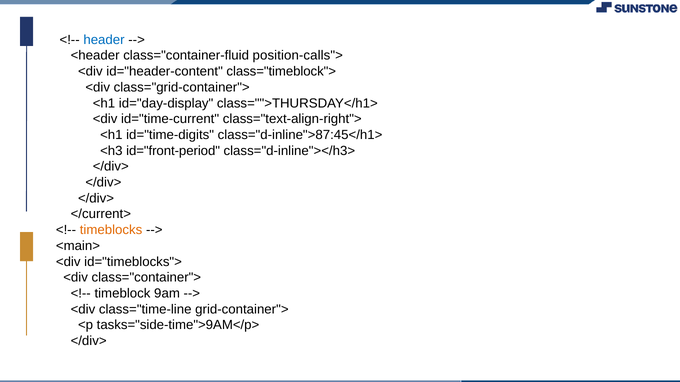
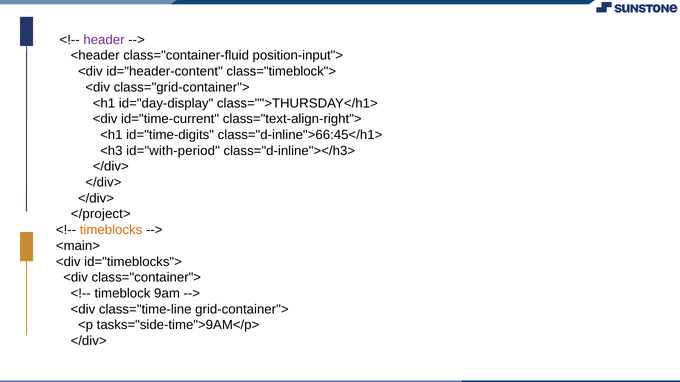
header colour: blue -> purple (104, 40)
position-calls">: position-calls"> -> position-input"> (298, 56)
class="d-inline">87:45</h1>: class="d-inline">87:45</h1> -> class="d-inline">66:45</h1> (300, 135)
id="front-period: id="front-period -> id="with-period (173, 151)
</current>: </current> -> </project> (101, 214)
